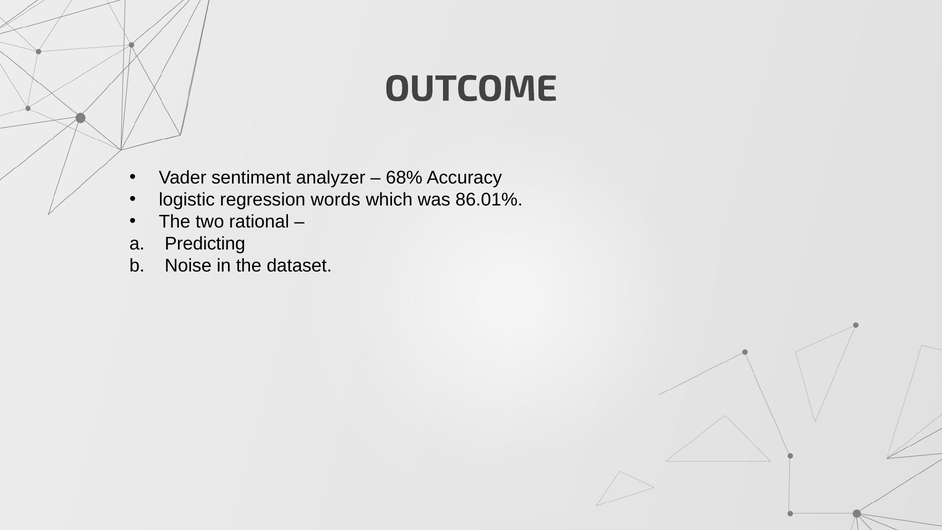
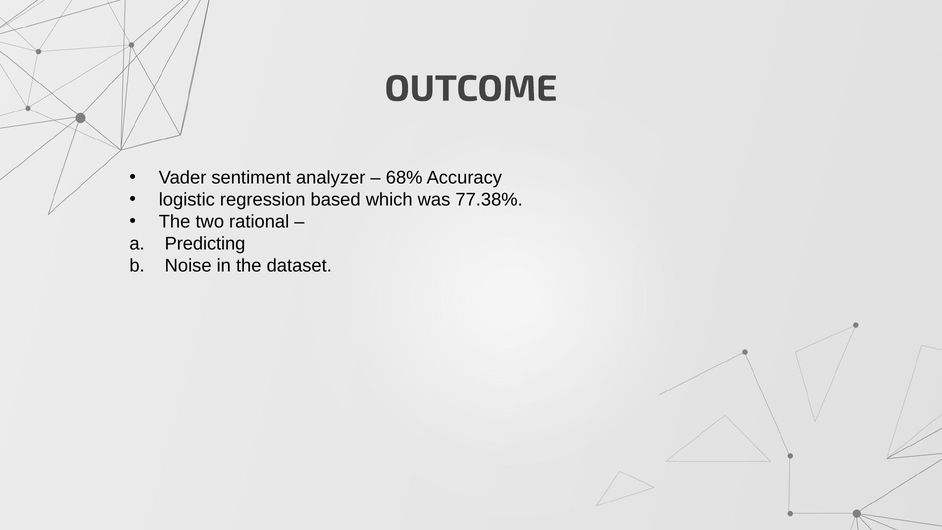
words: words -> based (336, 200)
86.01%: 86.01% -> 77.38% (489, 200)
